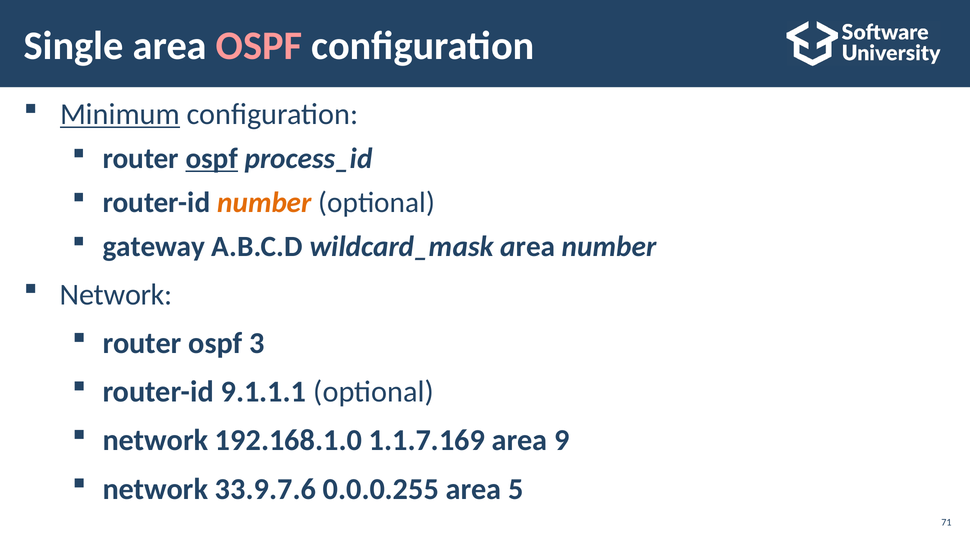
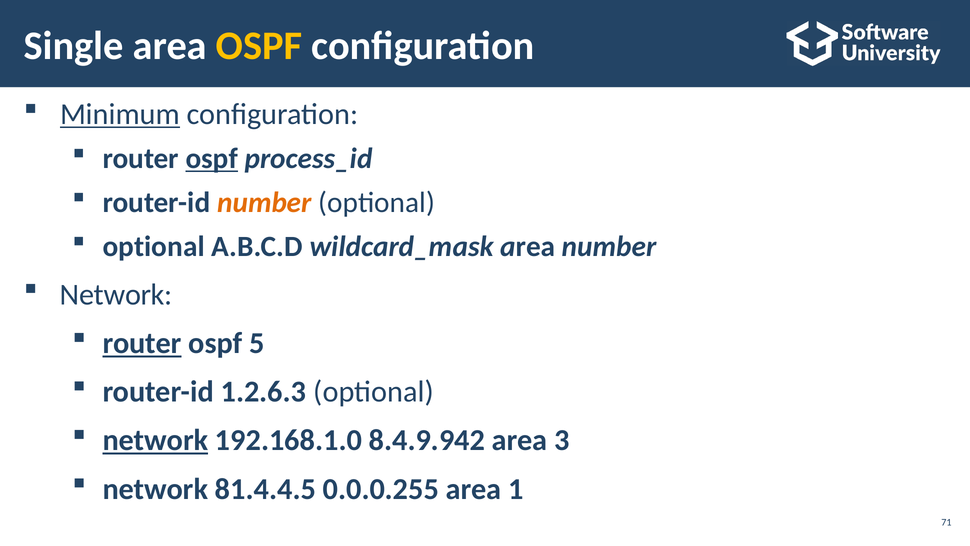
OSPF colour: pink -> yellow (259, 46)
gateway: gateway -> optional (154, 246)
router underline: none -> present (142, 343)
3: 3 -> 5 (257, 343)
9.1.1.1: 9.1.1.1 -> 1.2.6.3 (263, 392)
network underline: none -> present (155, 440)
1.1.7.169: 1.1.7.169 -> 8.4.9.942 (427, 440)
9: 9 -> 3 (562, 440)
33.9.7.6: 33.9.7.6 -> 81.4.4.5 (265, 489)
5: 5 -> 1 (516, 489)
